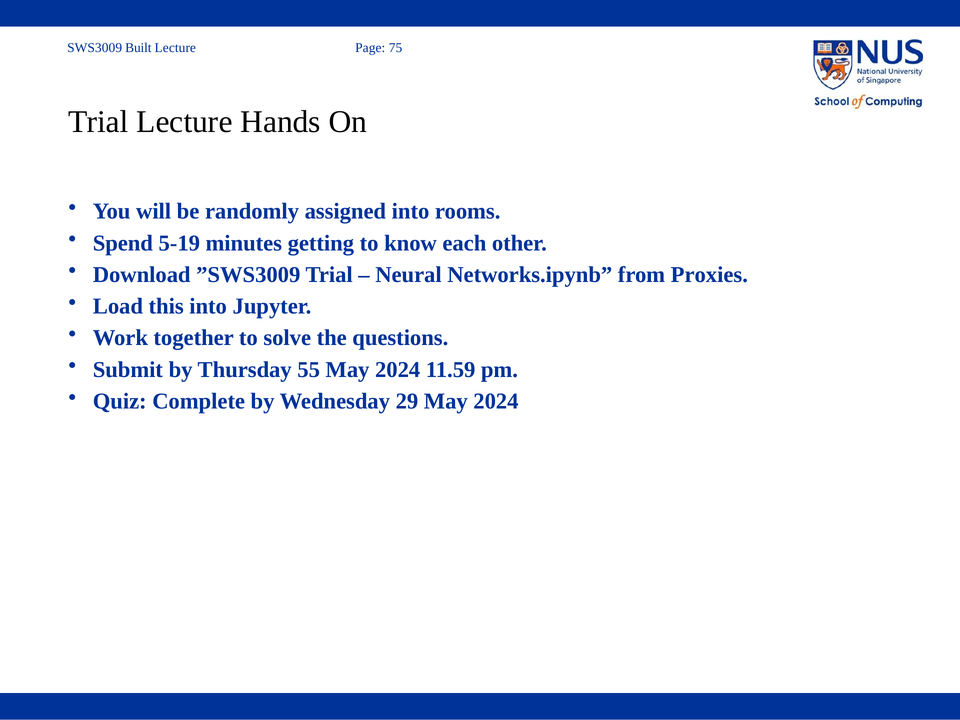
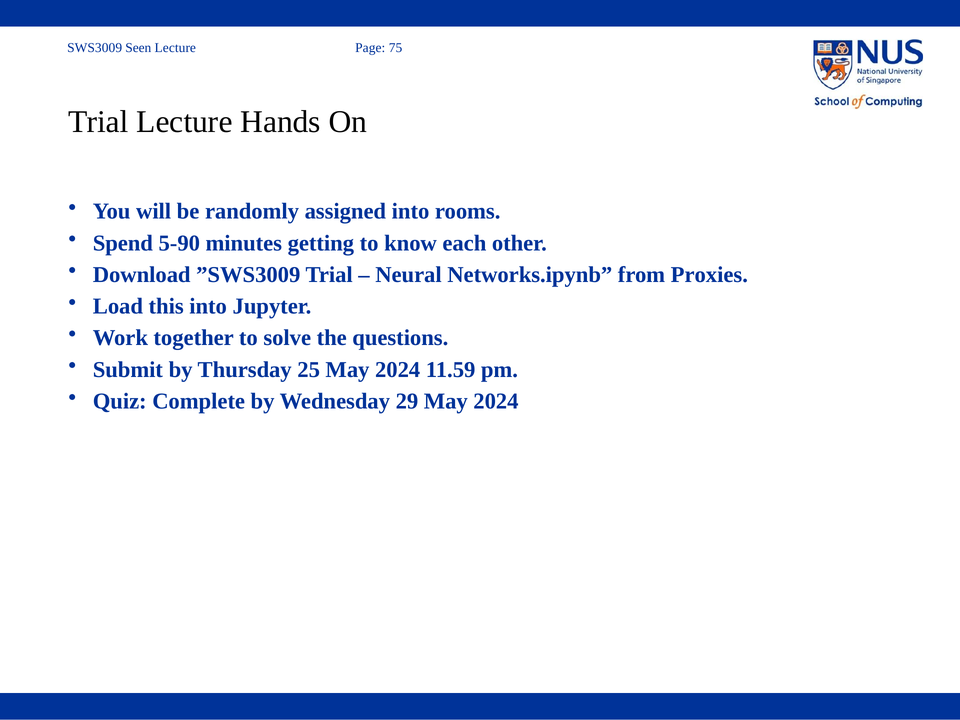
Built: Built -> Seen (138, 48)
5-19: 5-19 -> 5-90 (179, 243)
55: 55 -> 25 (309, 370)
